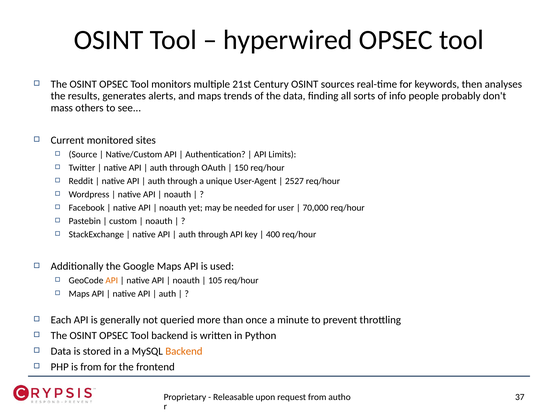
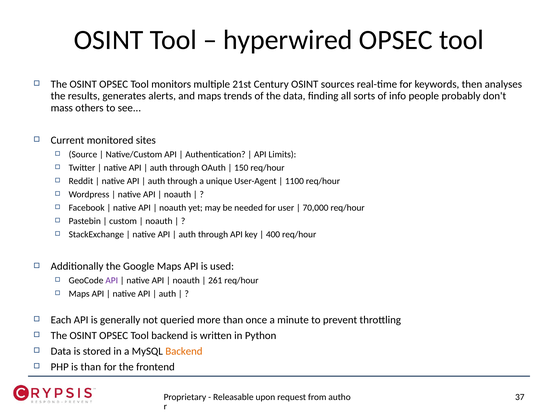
2527: 2527 -> 1100 (294, 181)
API colour: orange -> purple (112, 281)
105: 105 -> 261 (215, 281)
is from: from -> than (91, 367)
